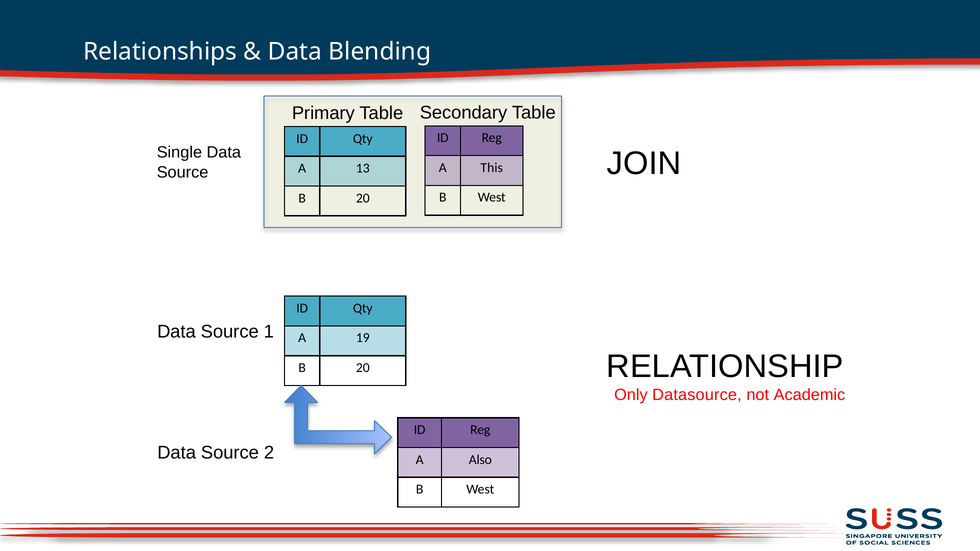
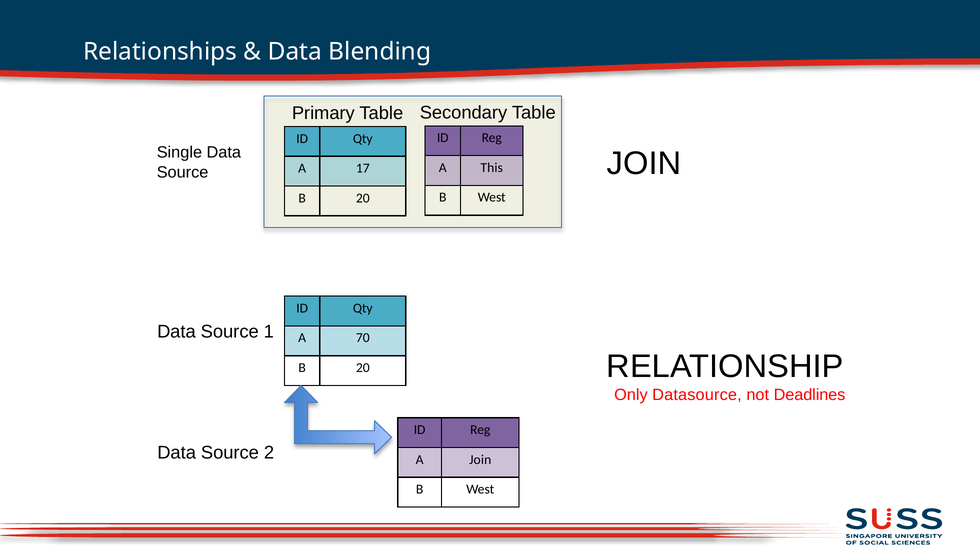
13: 13 -> 17 (363, 168)
19: 19 -> 70 (363, 338)
Academic: Academic -> Deadlines (810, 395)
A Also: Also -> Join (480, 460)
